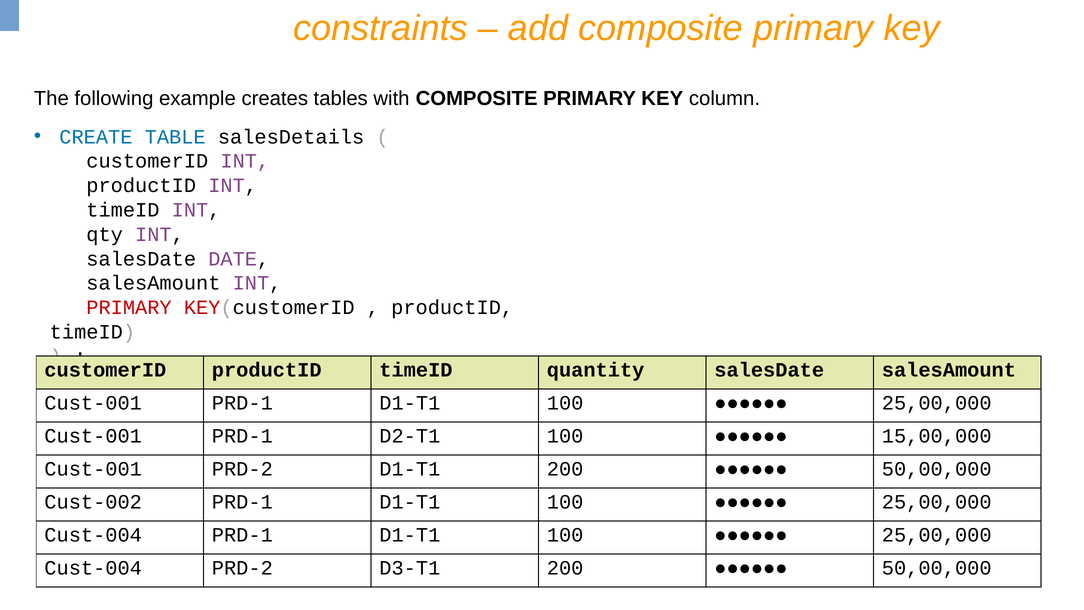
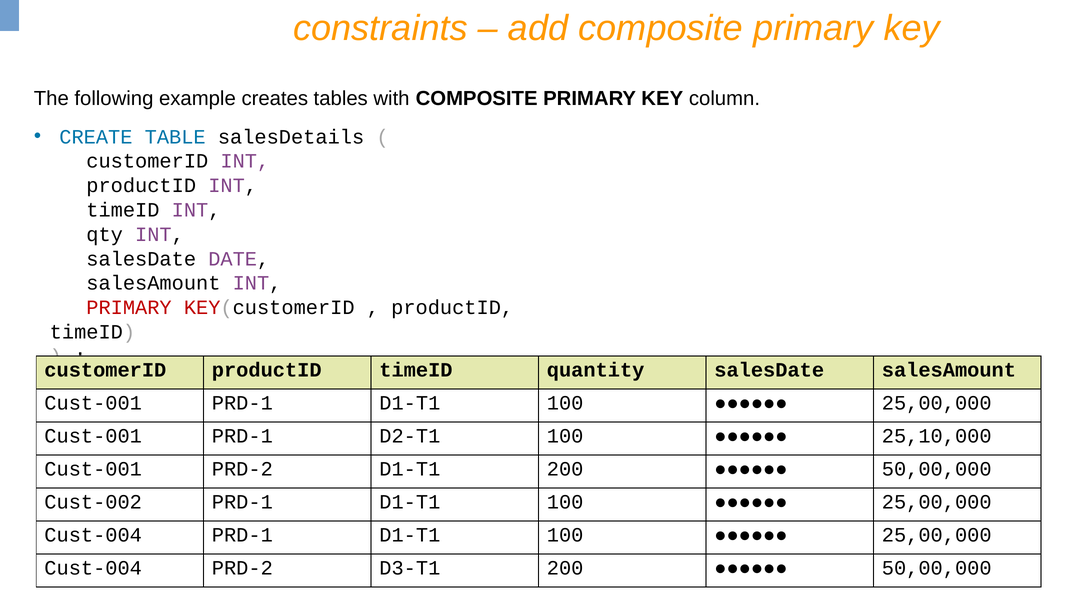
15,00,000: 15,00,000 -> 25,10,000 (937, 436)
